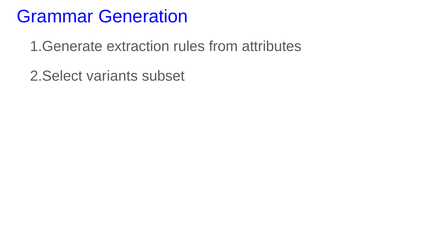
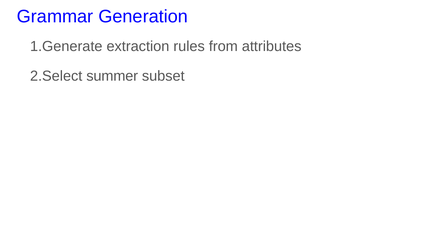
variants: variants -> summer (112, 76)
